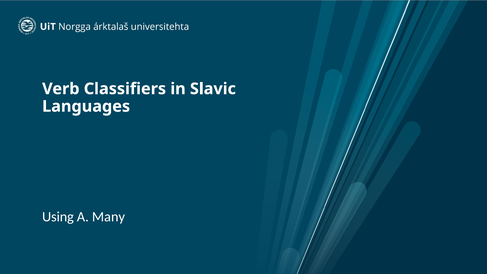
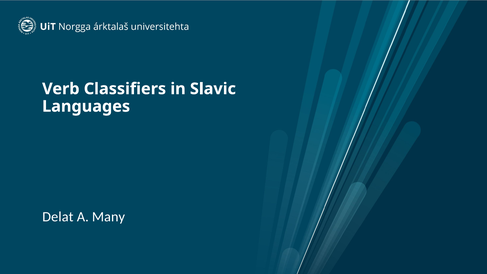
Using: Using -> Delat (58, 217)
